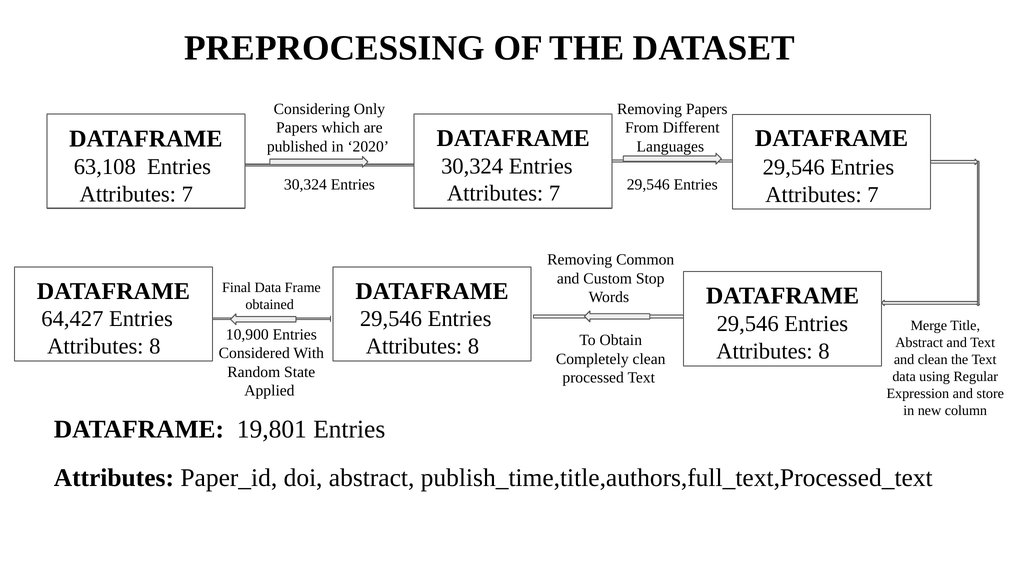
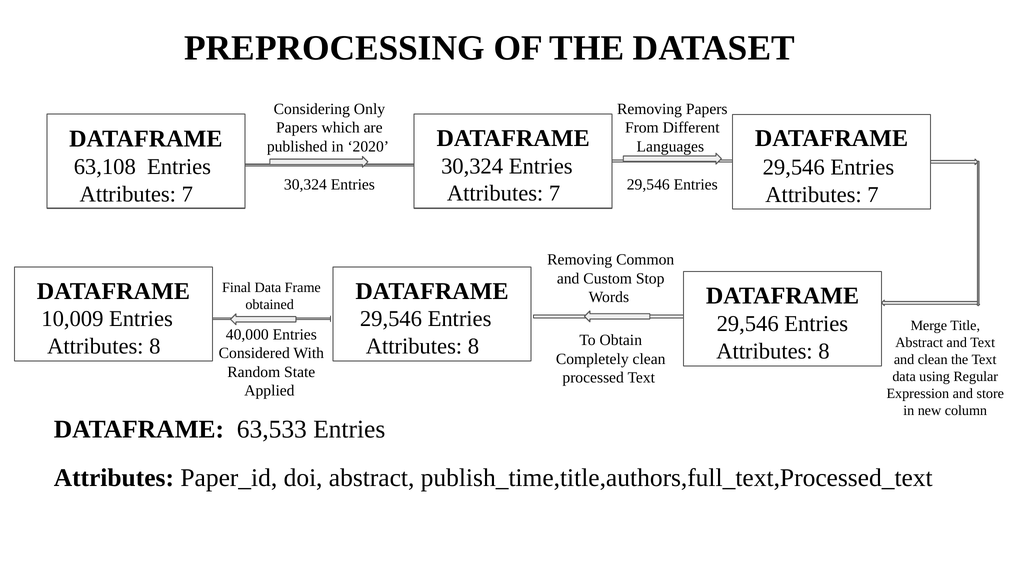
64,427: 64,427 -> 10,009 (72, 319)
10,900: 10,900 -> 40,000 (247, 334)
19,801: 19,801 -> 63,533 (272, 429)
